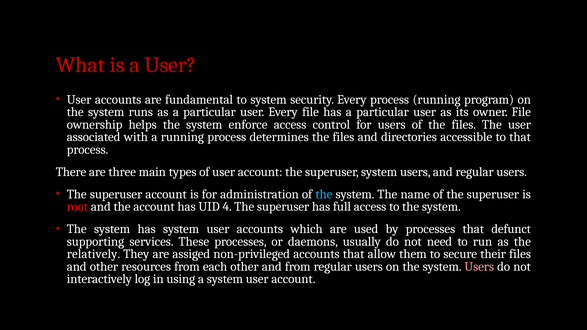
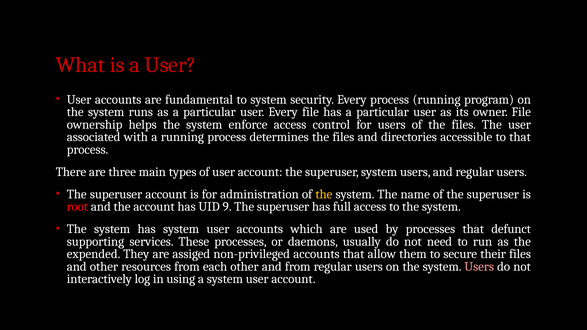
the colour: light blue -> yellow (324, 194)
4: 4 -> 9 (227, 207)
relatively: relatively -> expended (94, 254)
